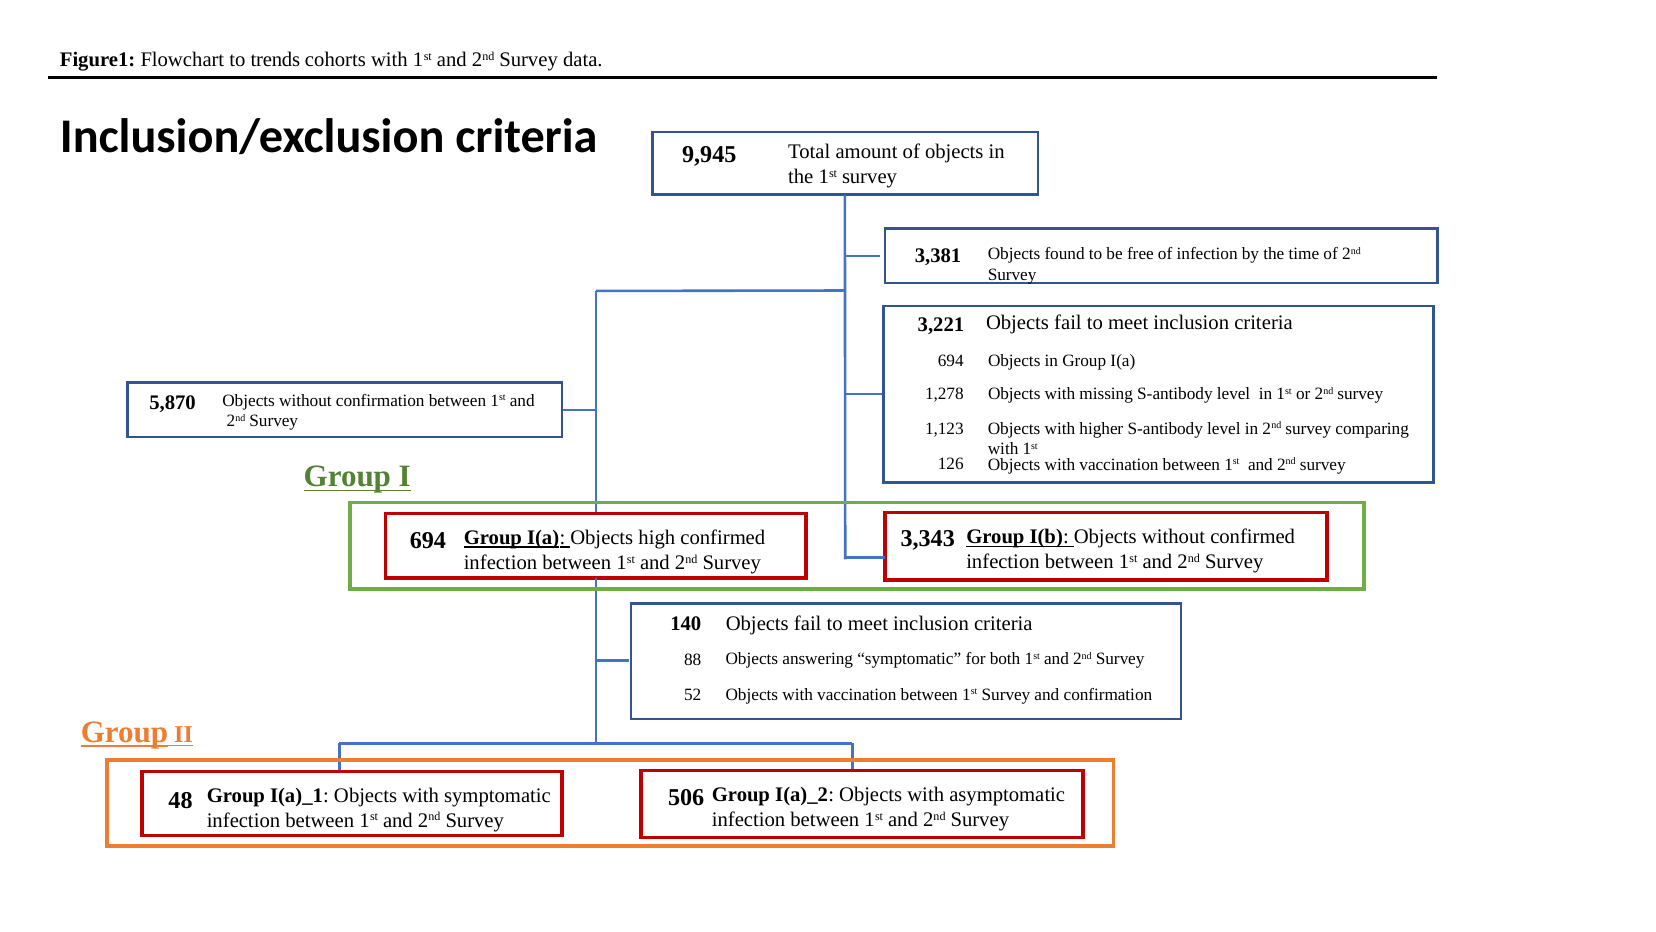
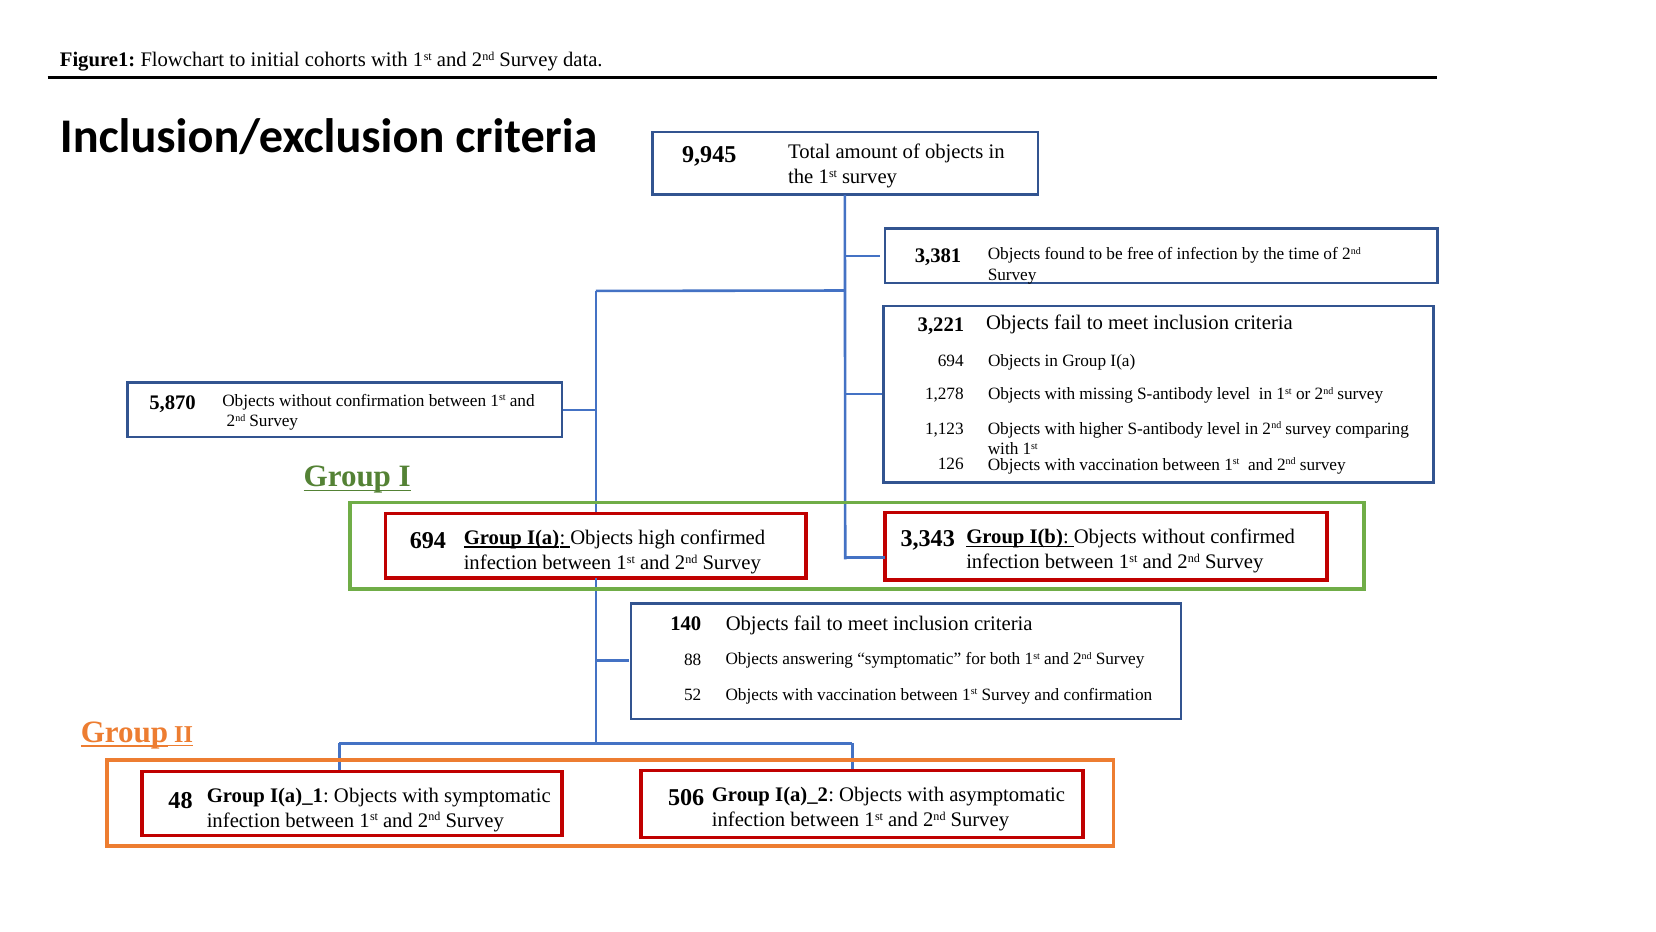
trends: trends -> initial (275, 60)
